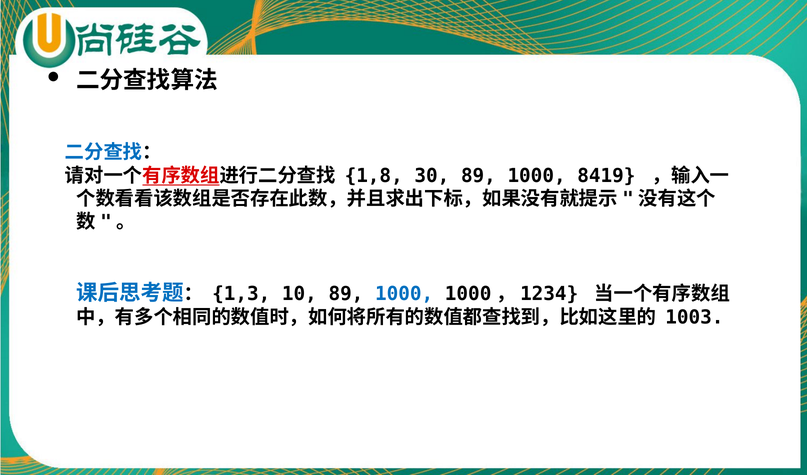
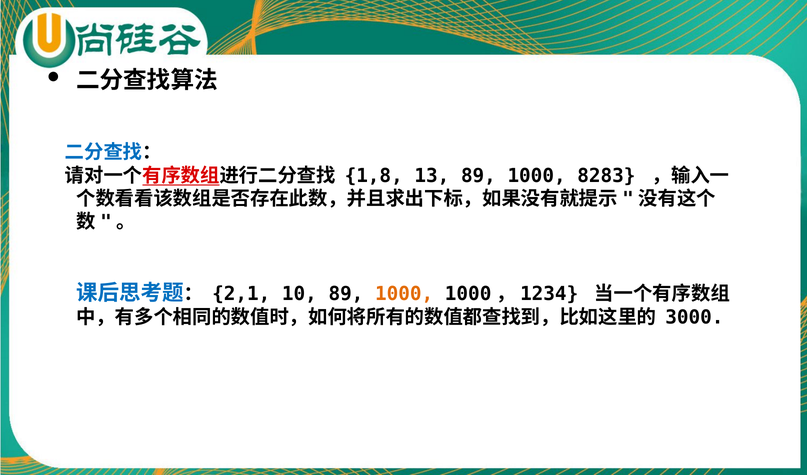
30: 30 -> 13 (432, 176)
8419: 8419 -> 8283 (606, 176)
1,3: 1,3 -> 2,1 (241, 294)
1000 colour: blue -> orange (404, 294)
1003: 1003 -> 3000 (694, 318)
